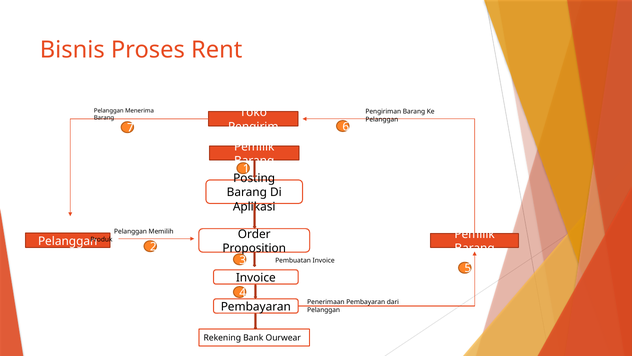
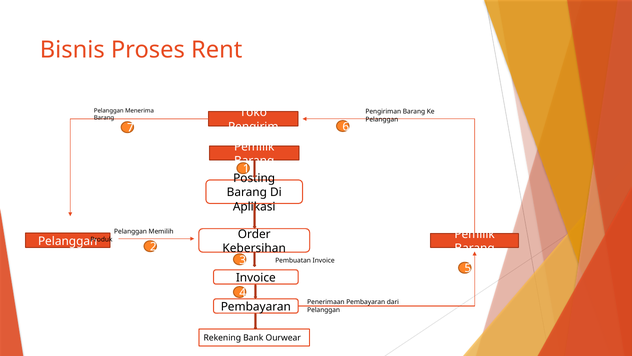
Proposition: Proposition -> Kebersihan (254, 248)
